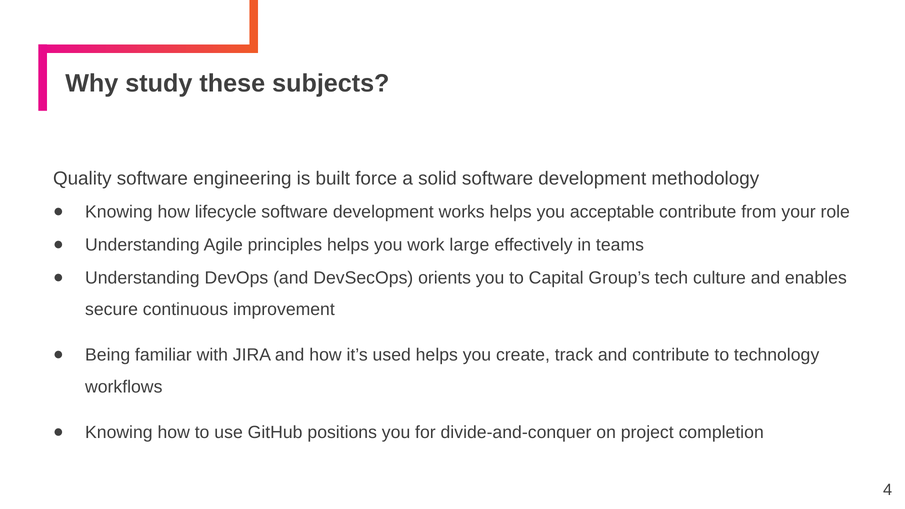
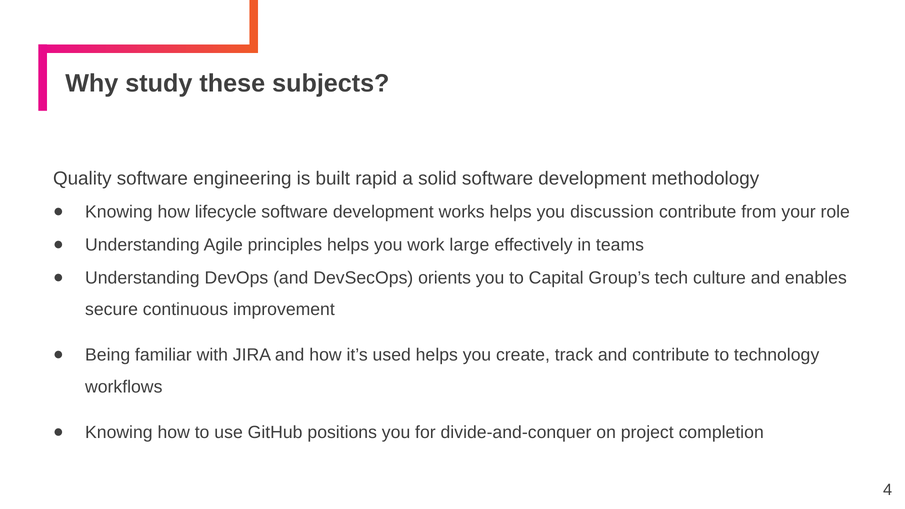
force: force -> rapid (376, 179)
acceptable: acceptable -> discussion (612, 212)
